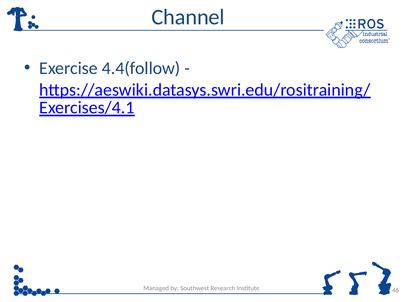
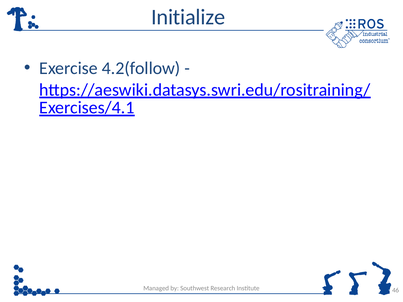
Channel: Channel -> Initialize (188, 17)
4.4(follow: 4.4(follow -> 4.2(follow (141, 68)
